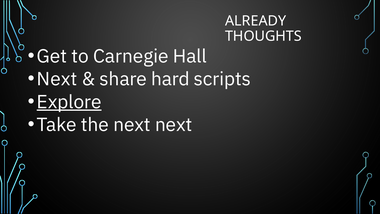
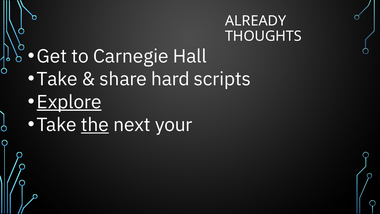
Next: Next -> Take (57, 79)
the underline: none -> present (95, 125)
next next: next -> your (174, 125)
